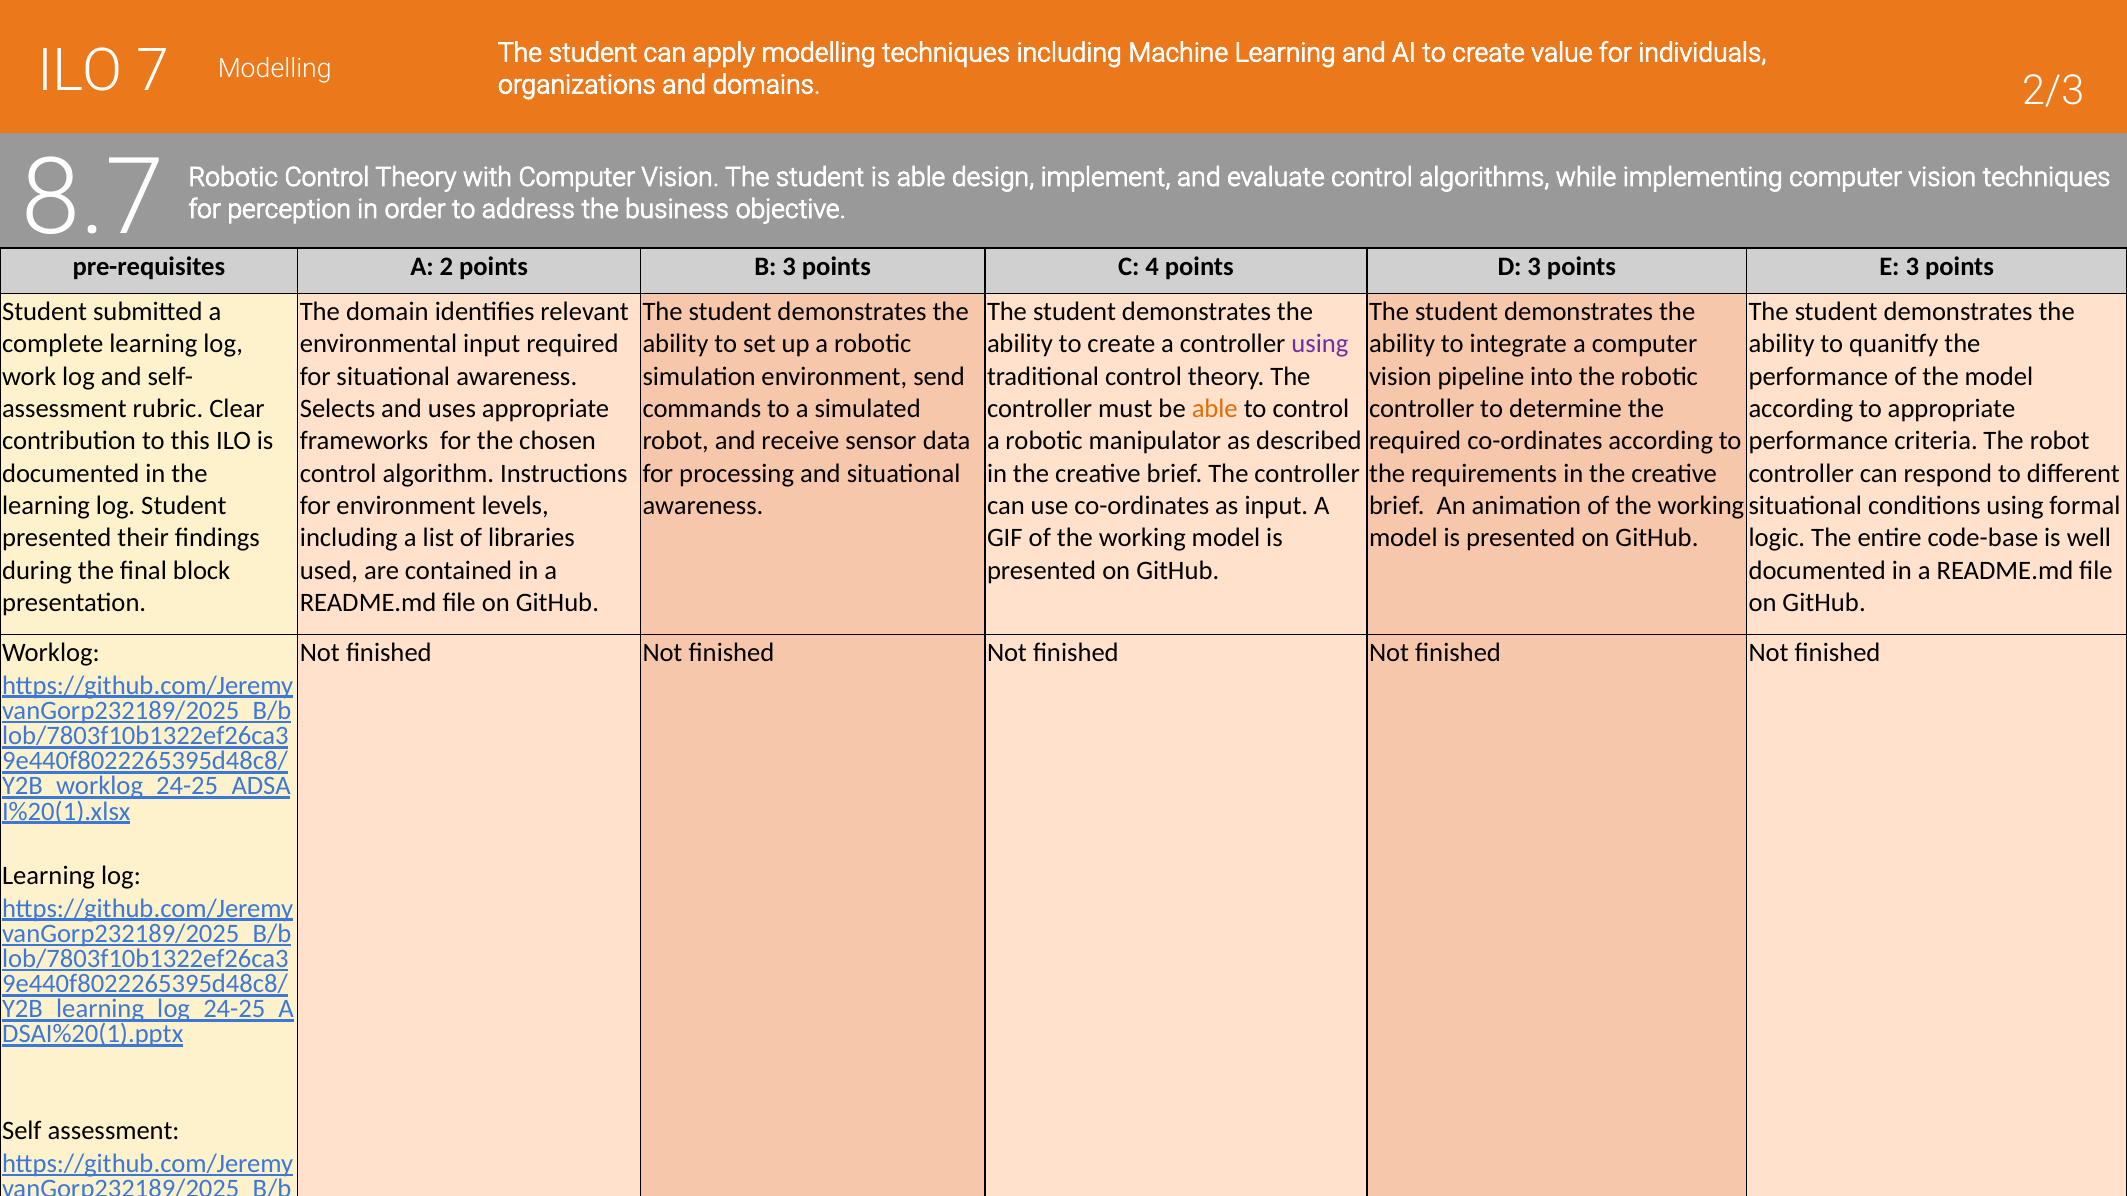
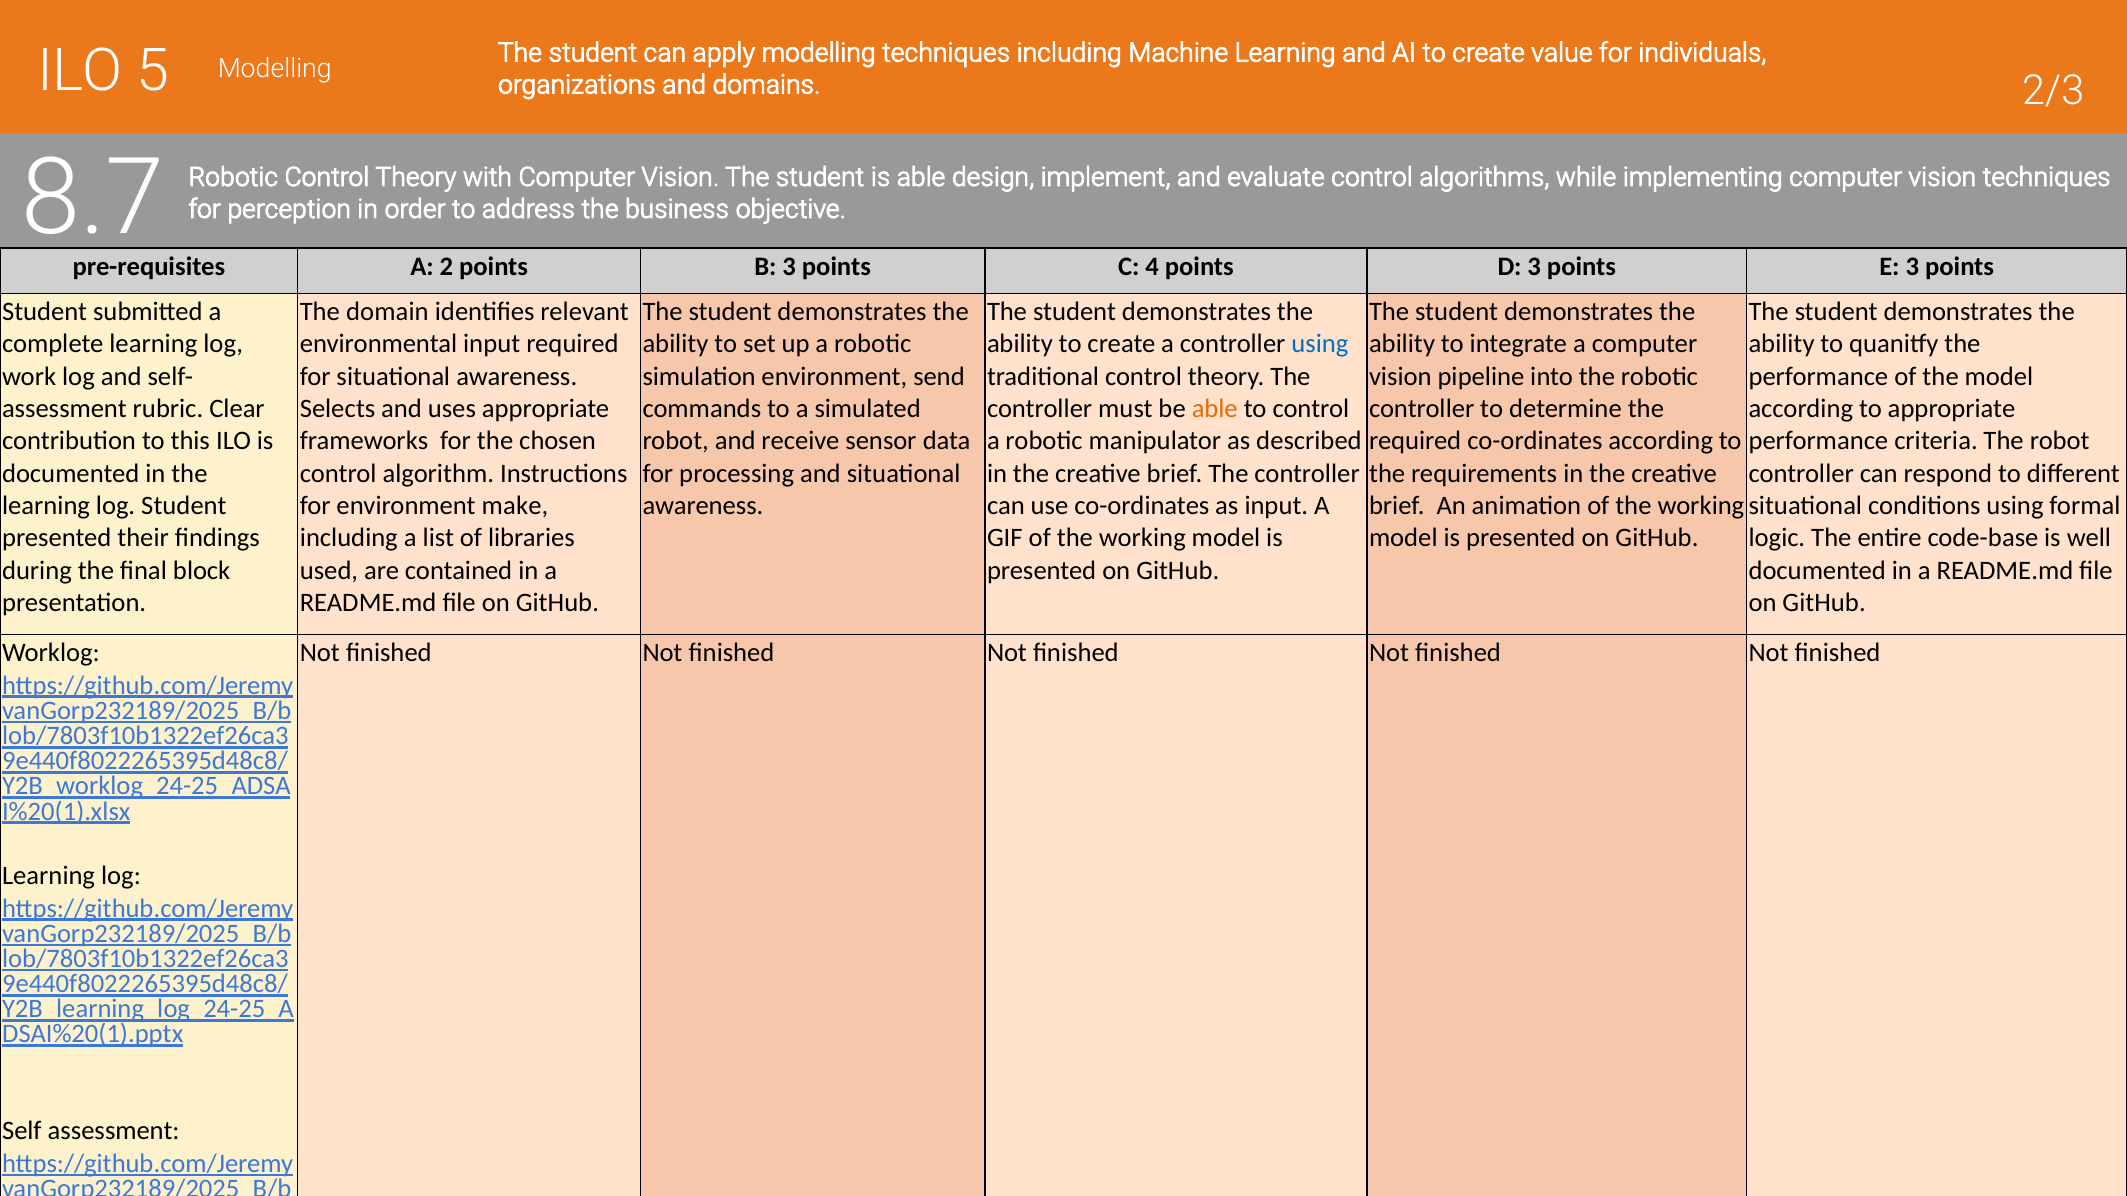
7: 7 -> 5 (153, 71)
using colour: purple -> blue (1320, 344)
levels: levels -> make (515, 506)
